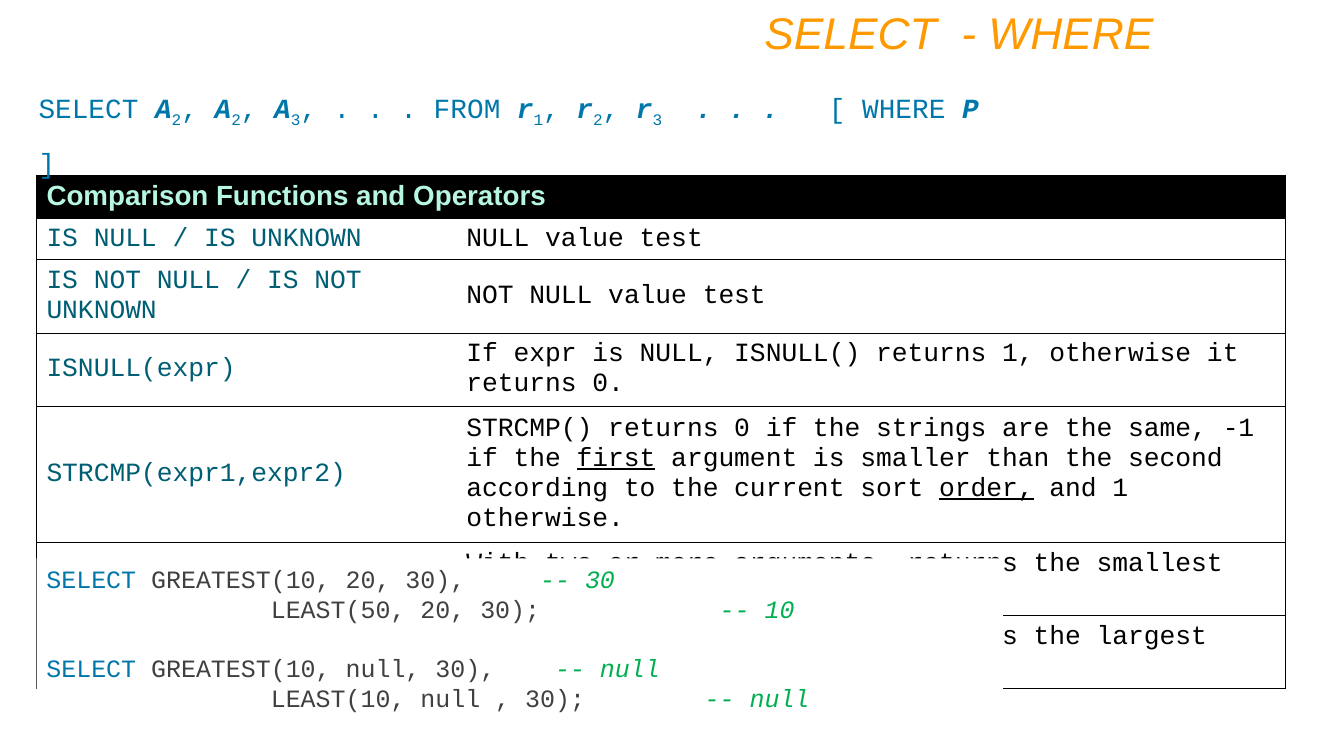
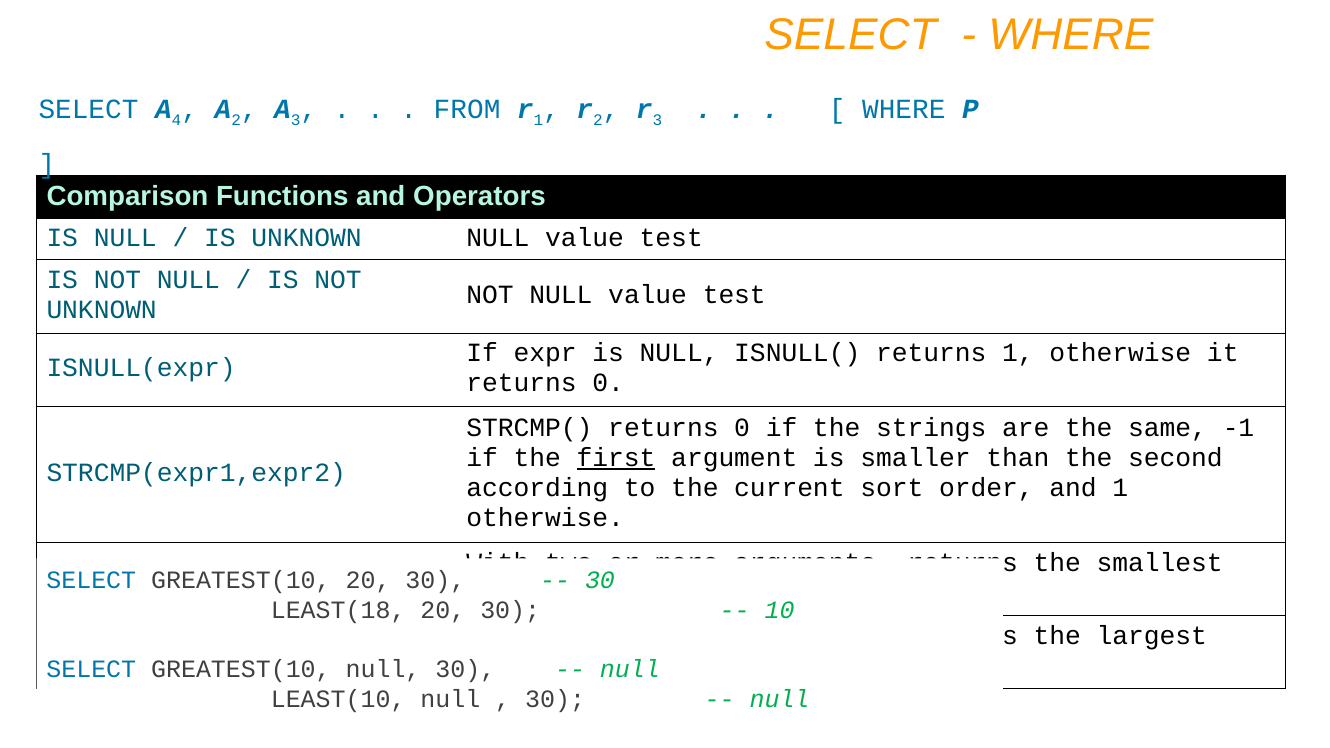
2: 2 -> 4 (177, 121)
order underline: present -> none (986, 488)
LEAST(50: LEAST(50 -> LEAST(18 (338, 610)
